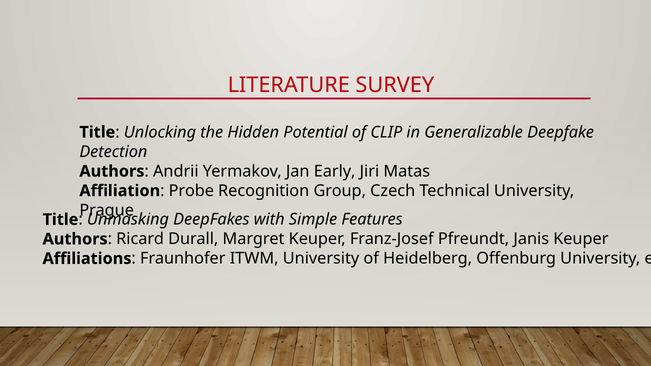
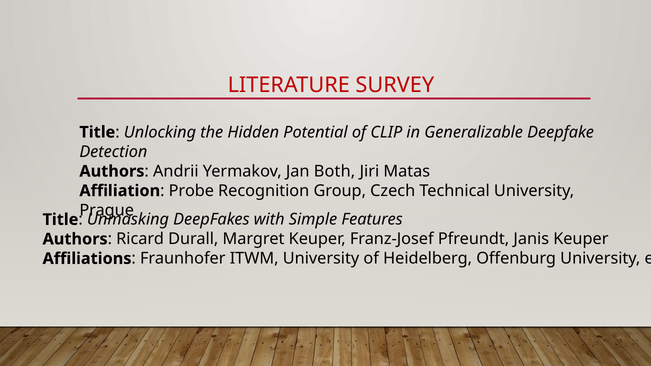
Early: Early -> Both (335, 171)
